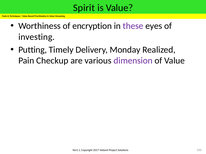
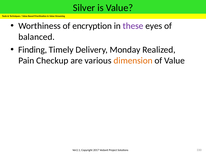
Spirit: Spirit -> Silver (84, 8)
investing: investing -> balanced (37, 37)
Putting: Putting -> Finding (33, 50)
dimension colour: purple -> orange (133, 61)
